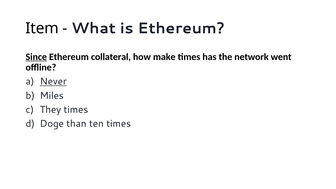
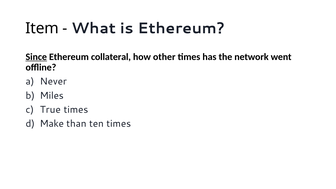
make: make -> other (164, 57)
Never underline: present -> none (53, 81)
They: They -> True (50, 110)
Doge: Doge -> Make (52, 124)
